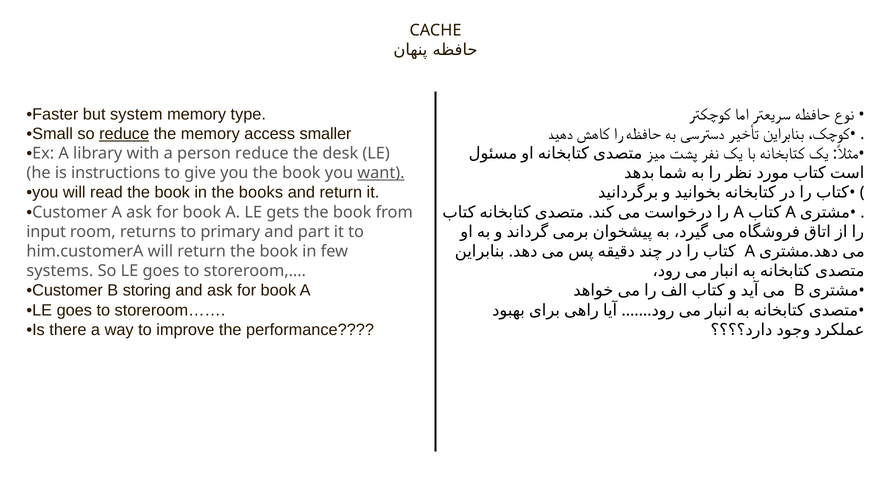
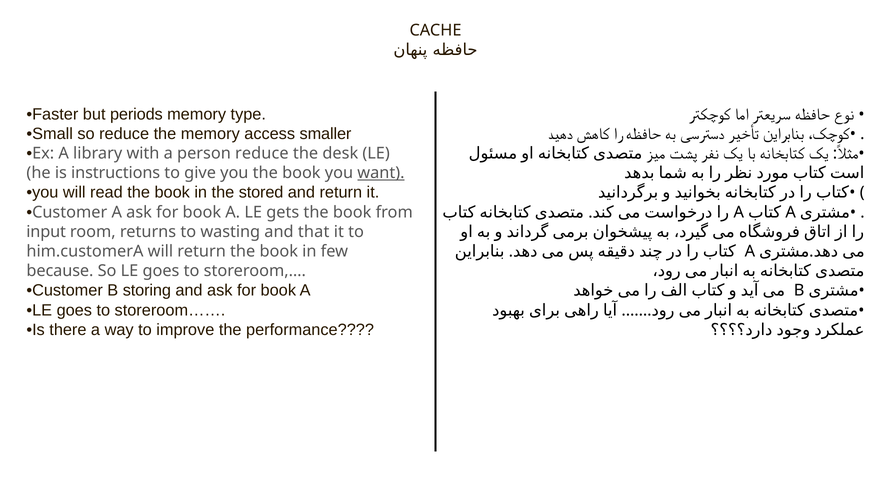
system: system -> periods (136, 114)
reduce underline: present -> none (124, 134)
books: books -> stored (261, 193)
primary: primary -> wasting (230, 232)
part: part -> that (314, 232)
systems: systems -> because (60, 271)
